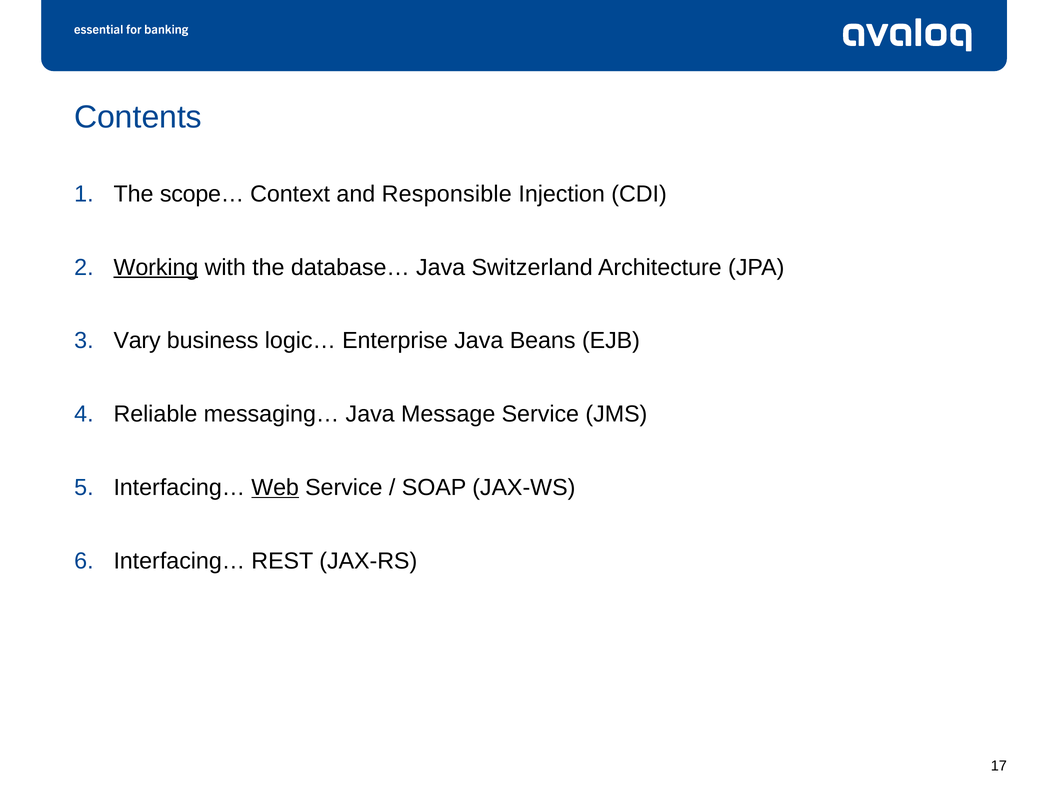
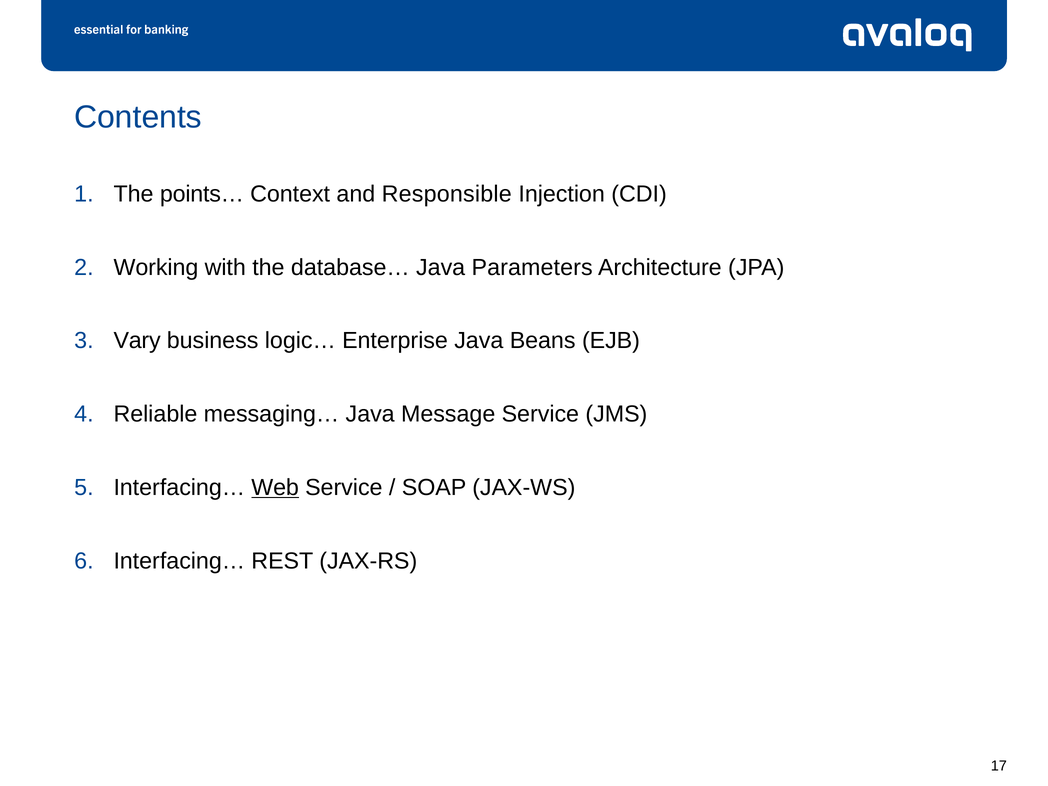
scope…: scope… -> points… (202, 194)
Working underline: present -> none (156, 267)
Switzerland: Switzerland -> Parameters (532, 267)
